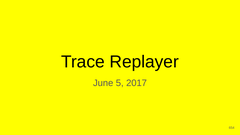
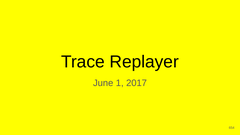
5: 5 -> 1 (120, 83)
